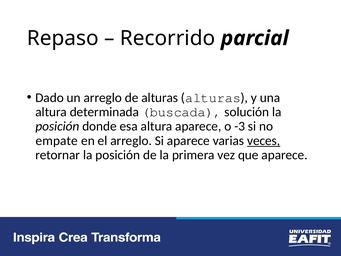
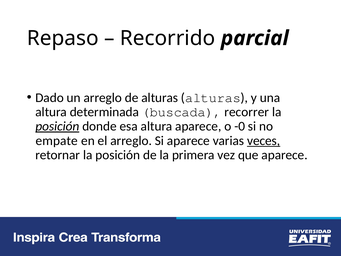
solución: solución -> recorrer (247, 112)
posición underline: none -> present (57, 126)
-3: -3 -> -0 (240, 126)
